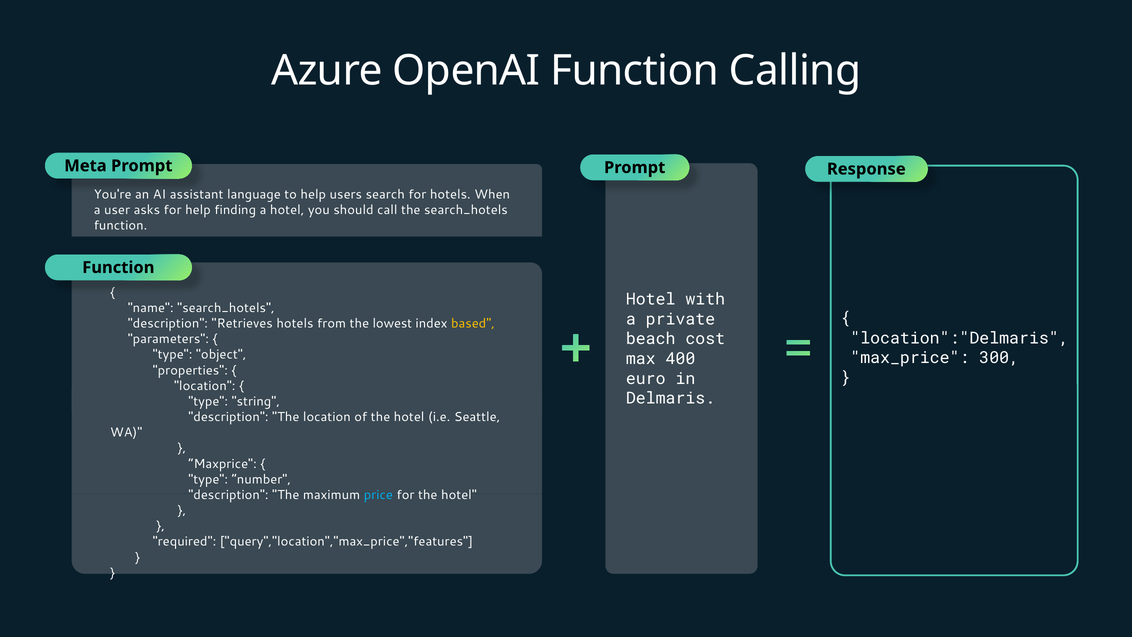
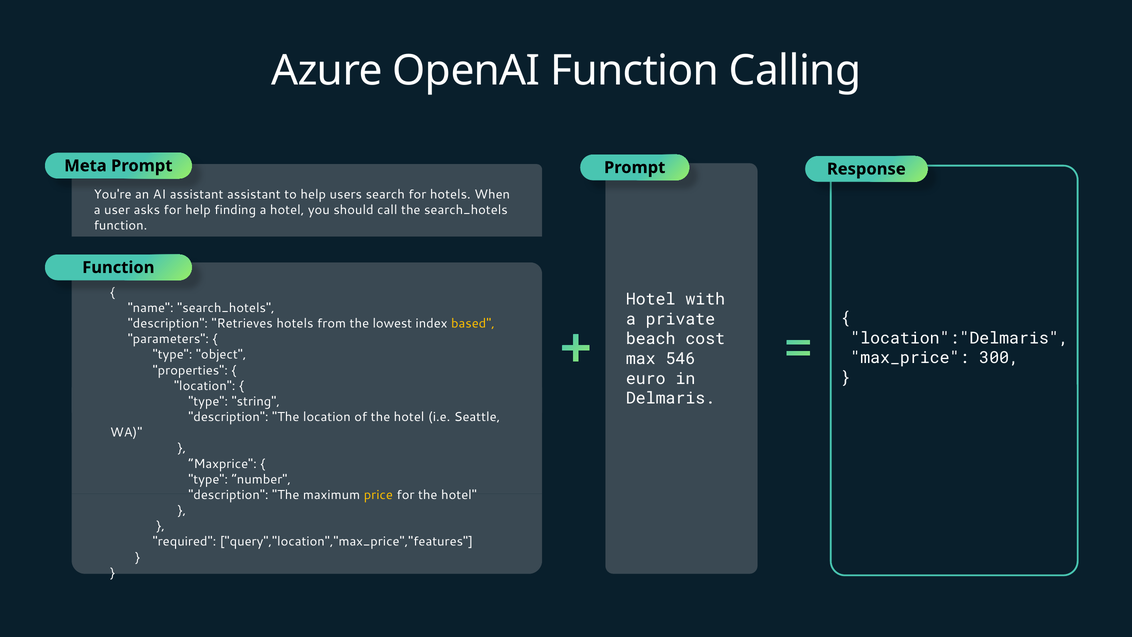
assistant language: language -> assistant (254, 194)
400: 400 -> 546 (680, 359)
price colour: light blue -> yellow (378, 495)
